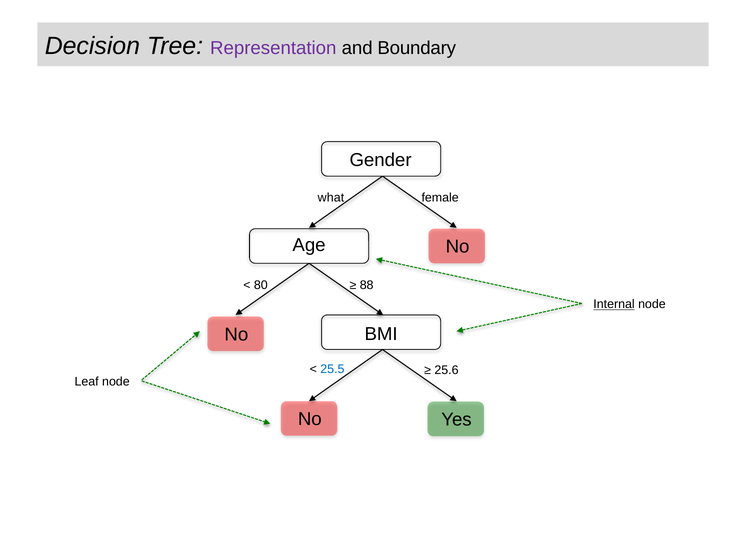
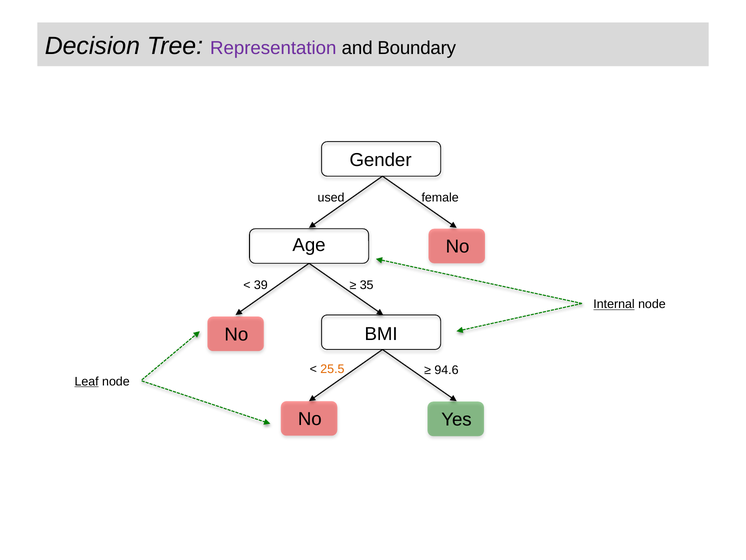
what: what -> used (331, 197)
80: 80 -> 39 (261, 285)
88: 88 -> 35 (367, 285)
25.5 colour: blue -> orange (332, 369)
25.6: 25.6 -> 94.6 (446, 370)
Leaf underline: none -> present (87, 381)
